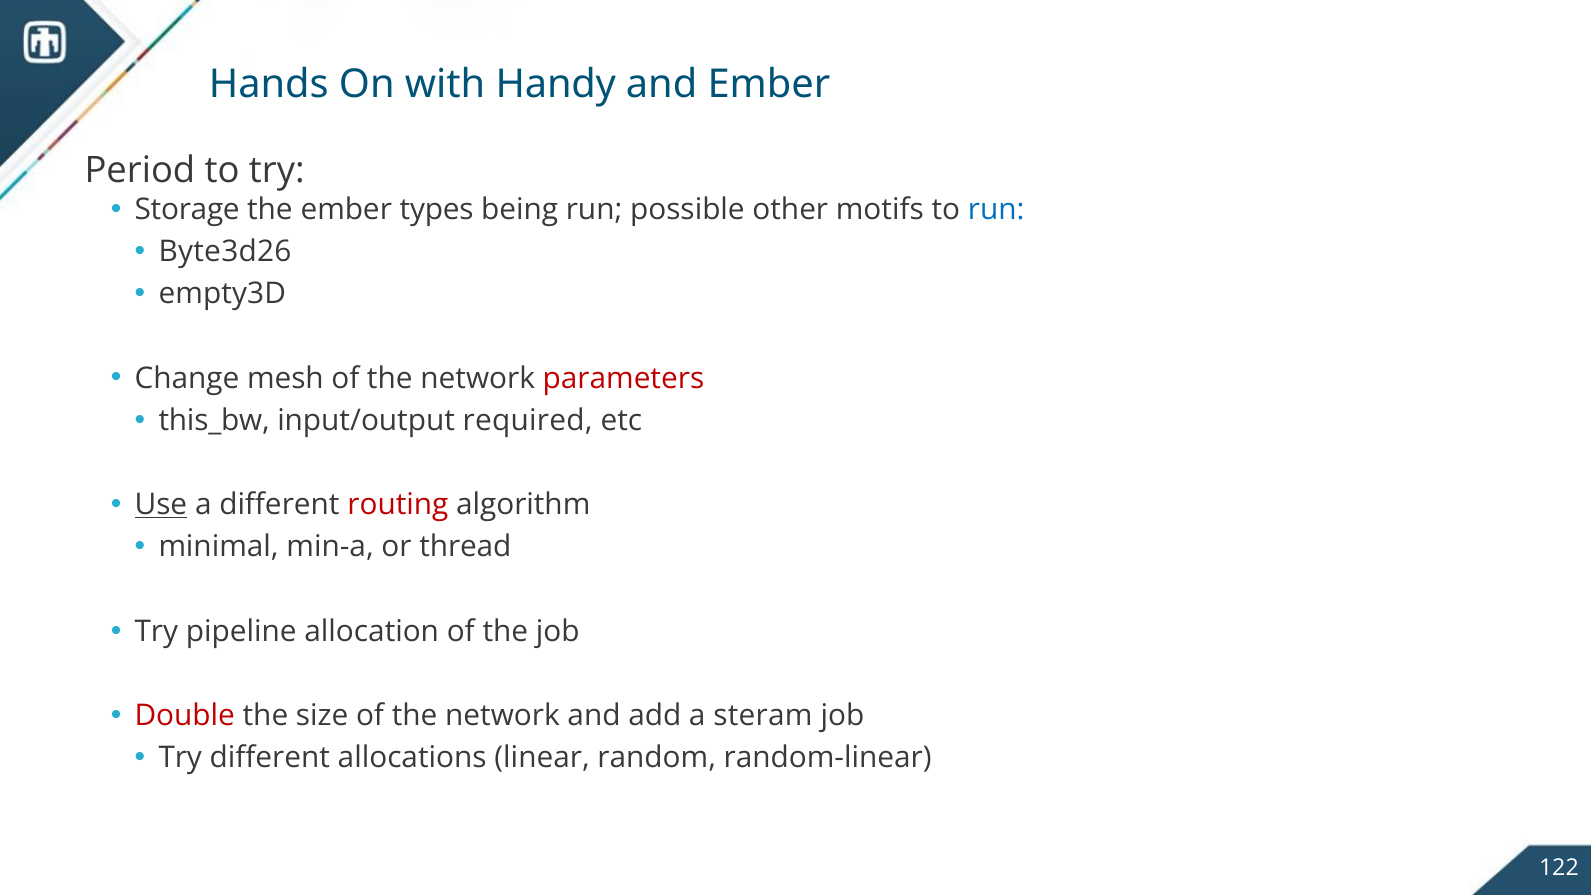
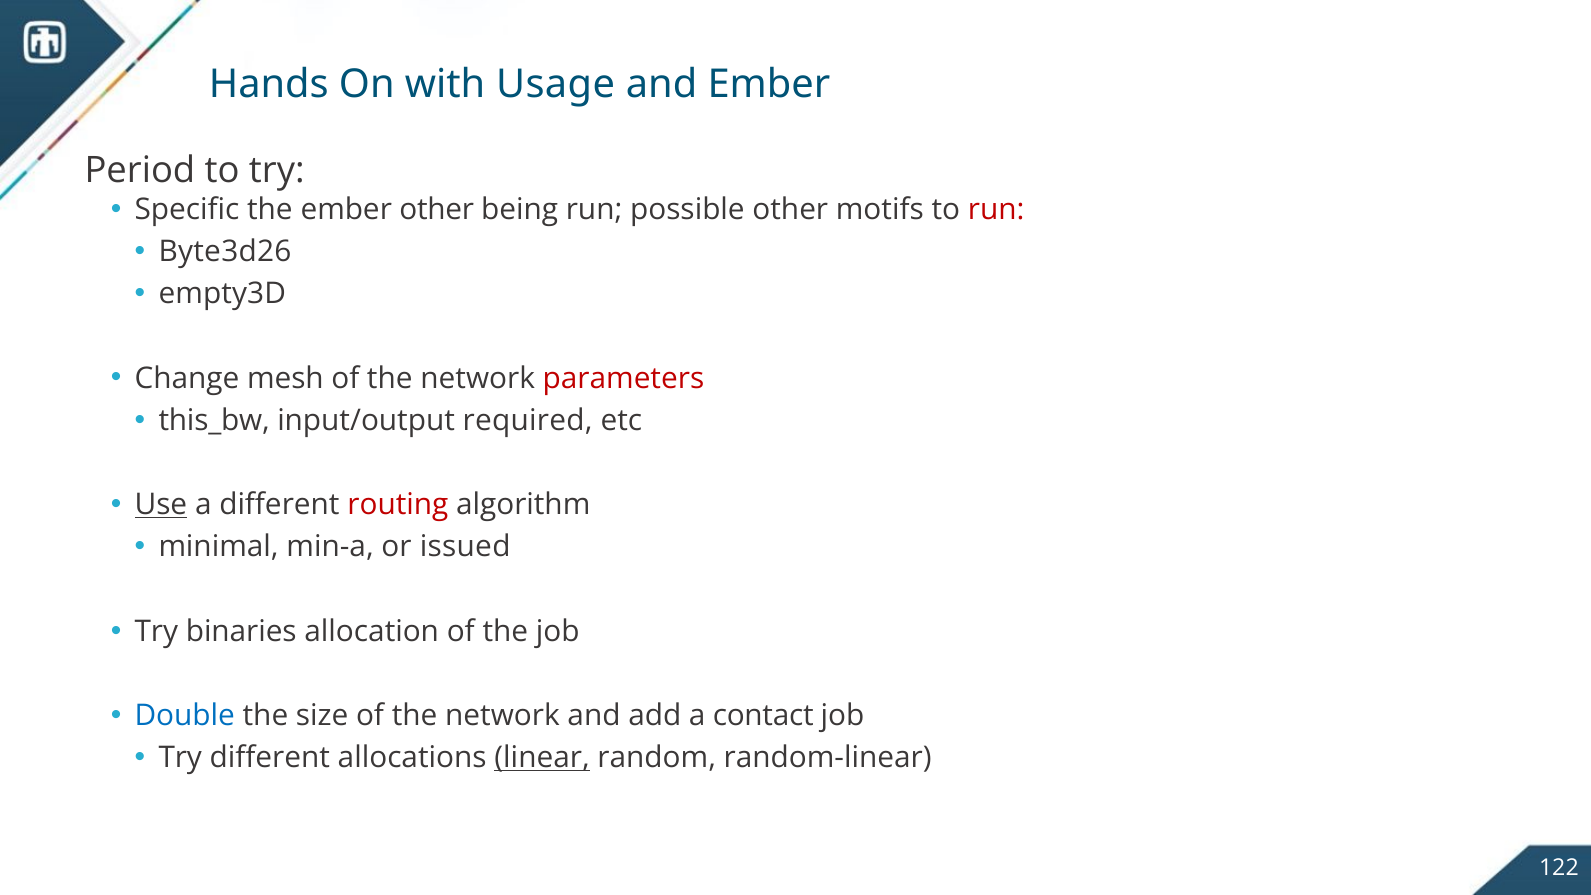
Handy: Handy -> Usage (556, 84)
Storage: Storage -> Specific (187, 209)
ember types: types -> other (437, 209)
run colour: blue -> red (996, 209)
thread: thread -> issued (465, 547)
pipeline: pipeline -> binaries (241, 631)
Double colour: red -> blue (185, 715)
steram: steram -> contact (763, 715)
linear underline: none -> present (542, 758)
